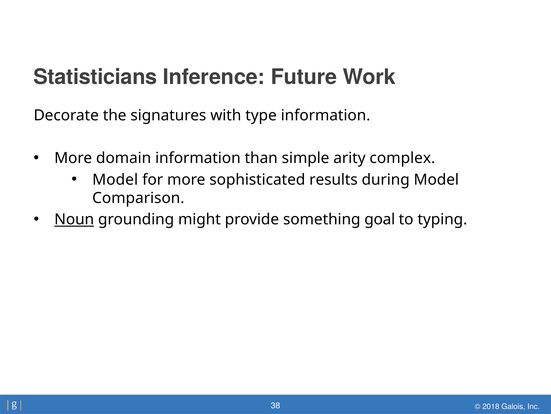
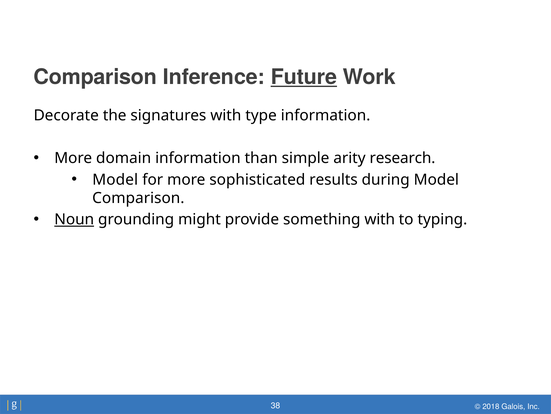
Statisticians: Statisticians -> Comparison (95, 77)
Future underline: none -> present (304, 77)
complex: complex -> research (402, 158)
something goal: goal -> with (380, 219)
